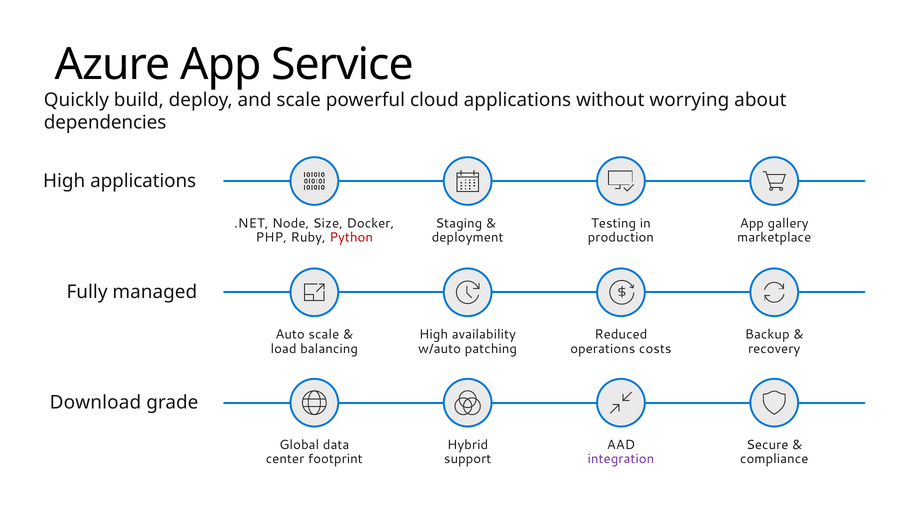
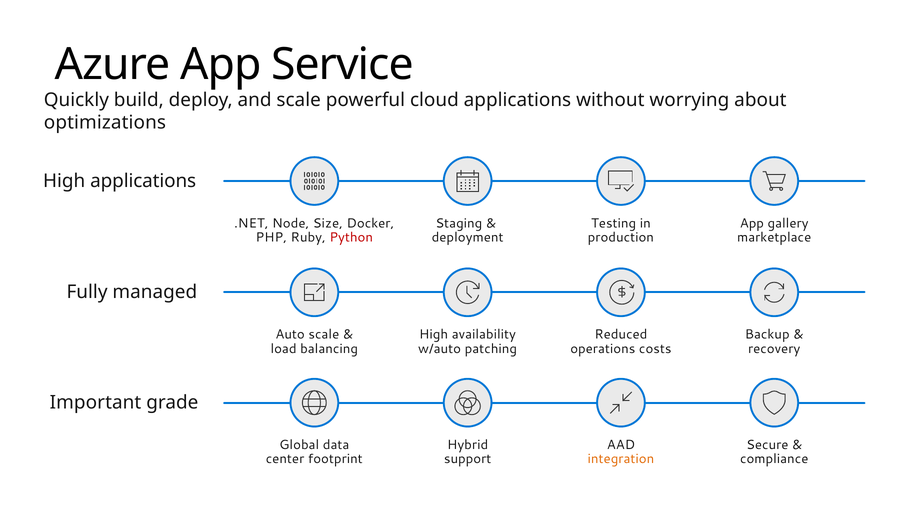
dependencies: dependencies -> optimizations (105, 123)
Download: Download -> Important (96, 403)
integration colour: purple -> orange (621, 460)
